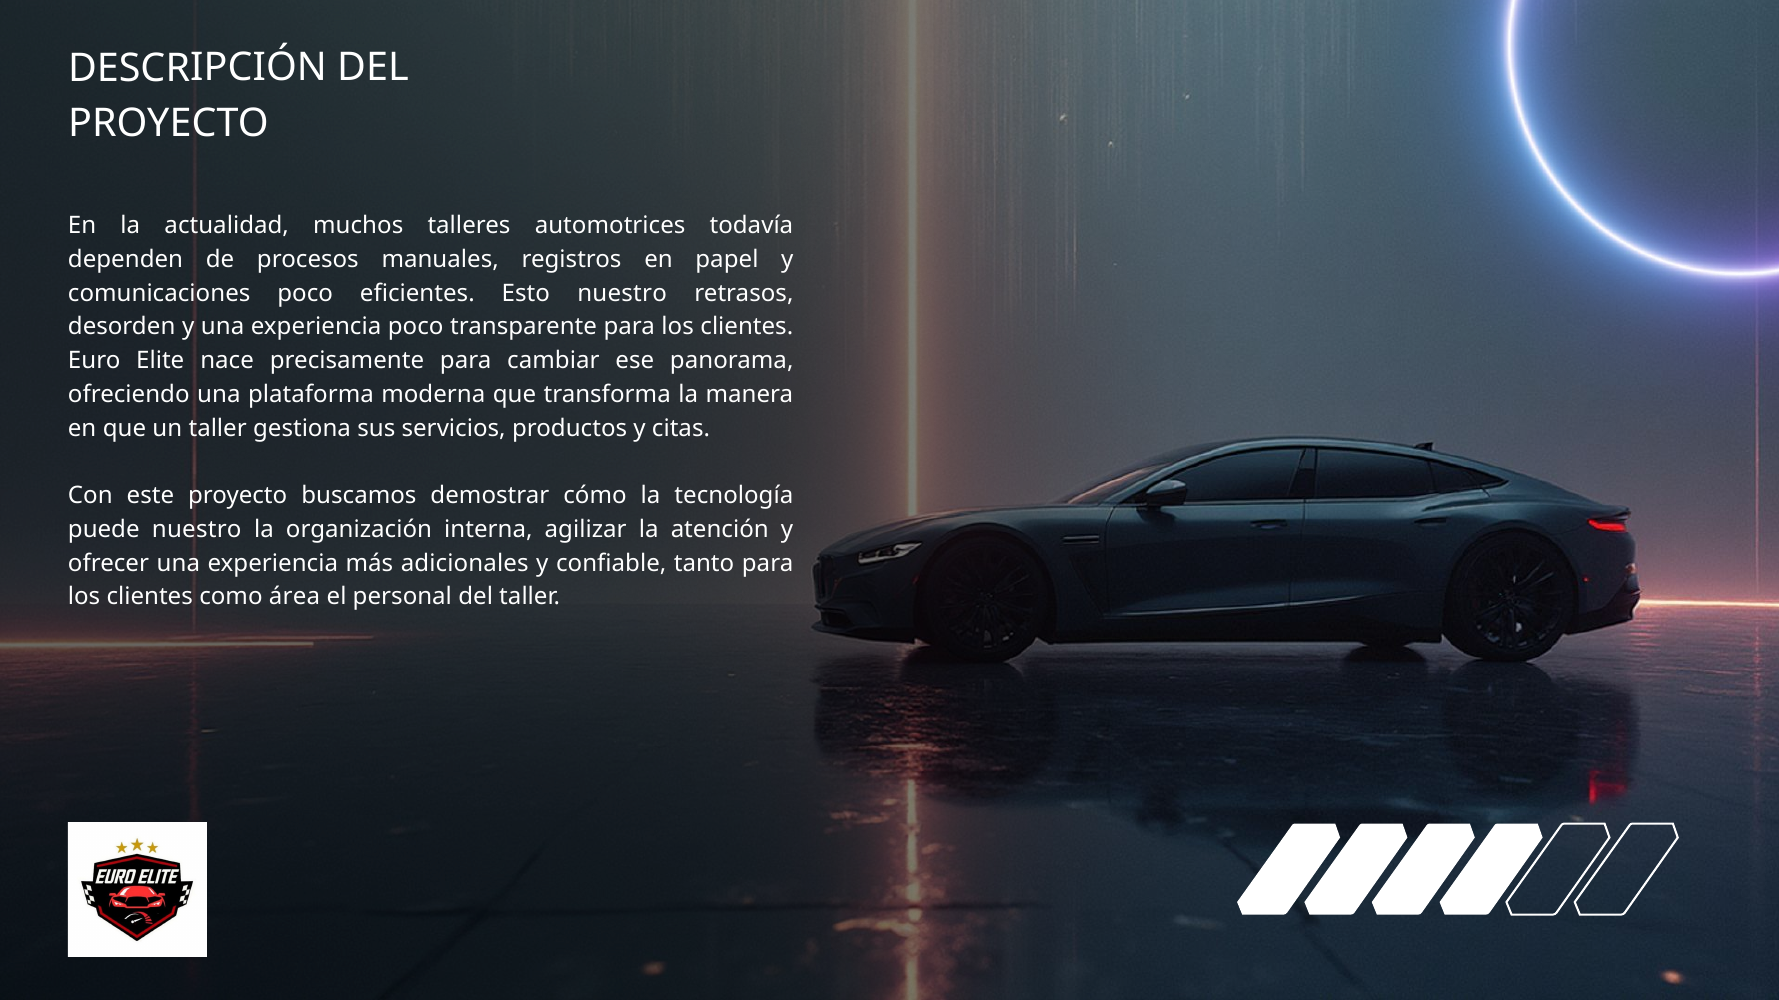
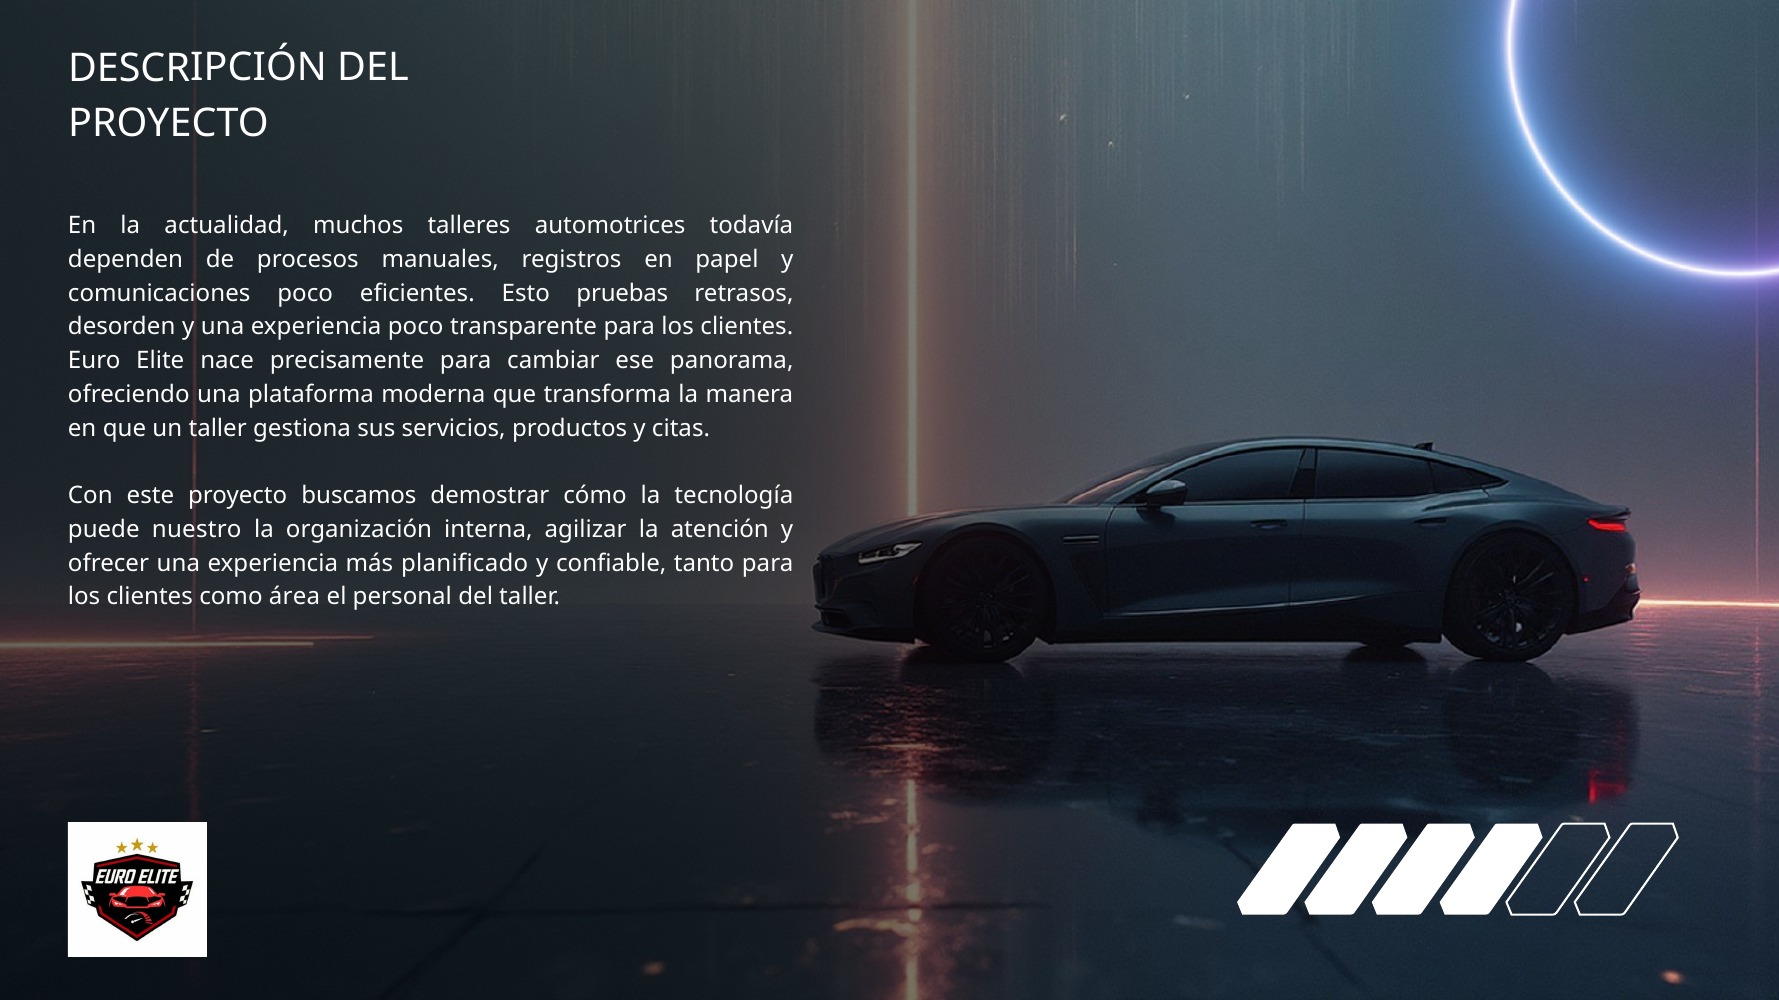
Esto nuestro: nuestro -> pruebas (622, 293)
adicionales: adicionales -> planificado (465, 563)
